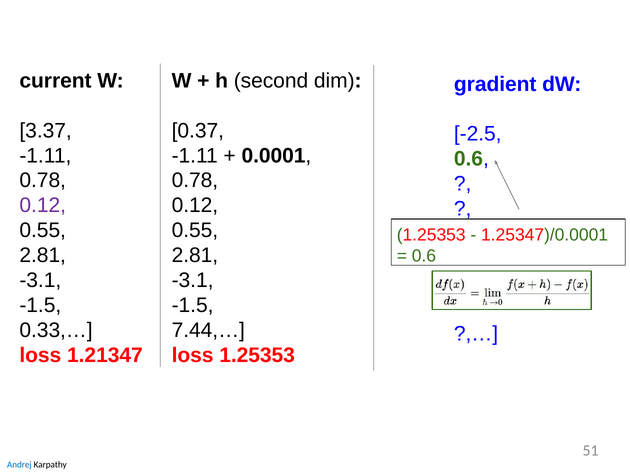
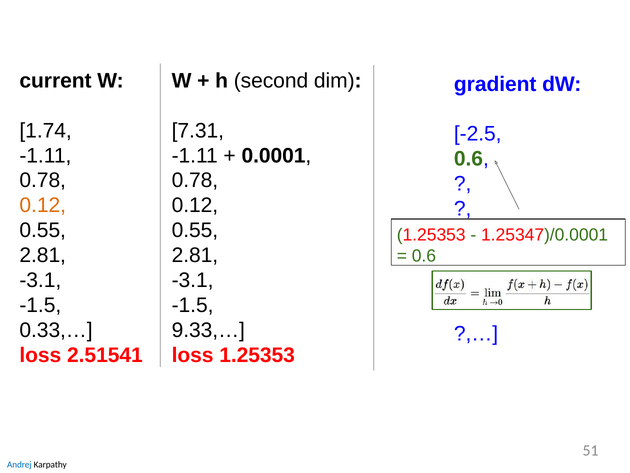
3.37: 3.37 -> 1.74 (46, 131)
0.37: 0.37 -> 7.31 (198, 131)
0.12 colour: purple -> orange (43, 205)
7.44,…: 7.44,… -> 9.33,… (208, 330)
1.21347: 1.21347 -> 2.51541 (105, 355)
